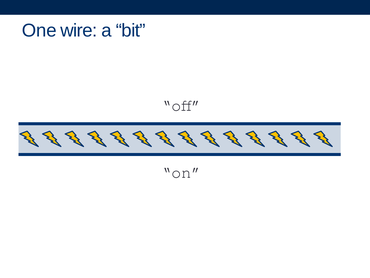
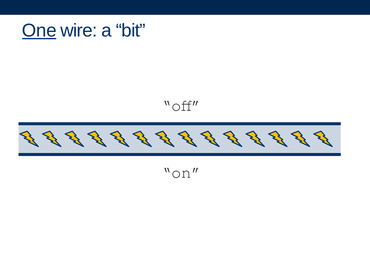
One underline: none -> present (39, 31)
